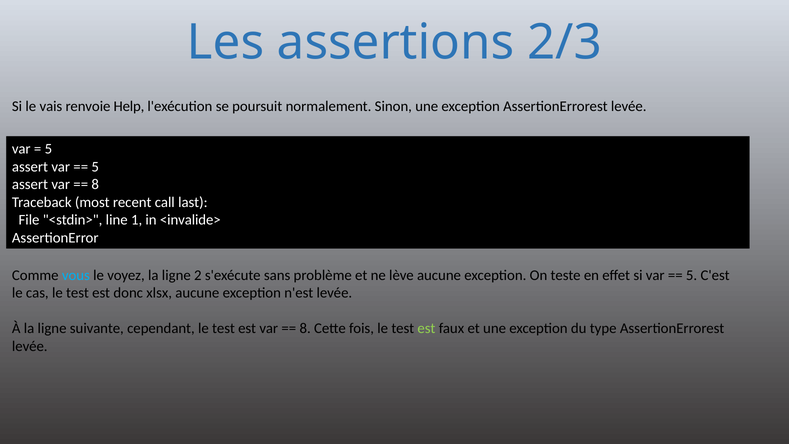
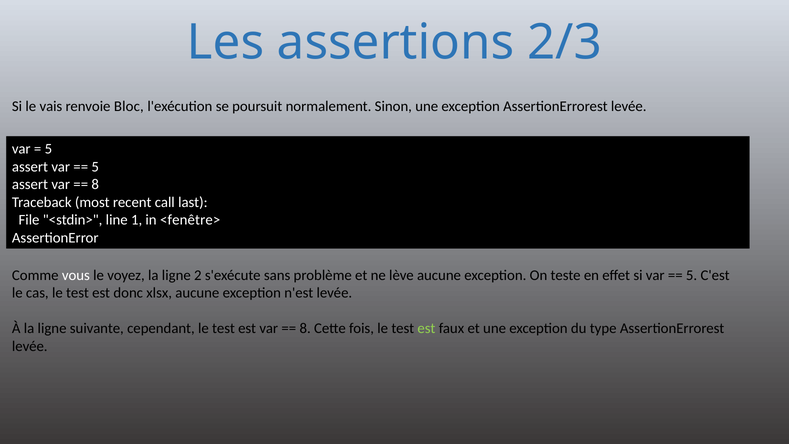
Help: Help -> Bloc (129, 106)
<invalide>: <invalide> -> <fenêtre> (190, 220)
vous colour: light blue -> white (76, 275)
